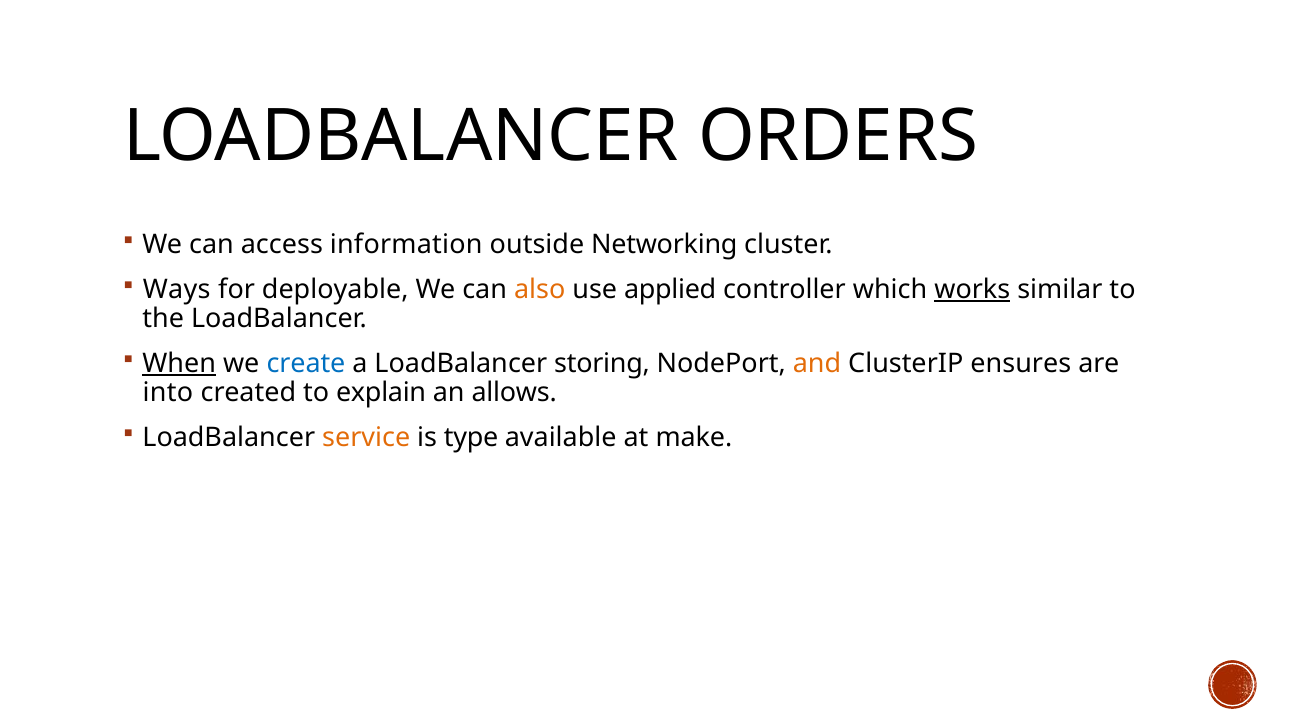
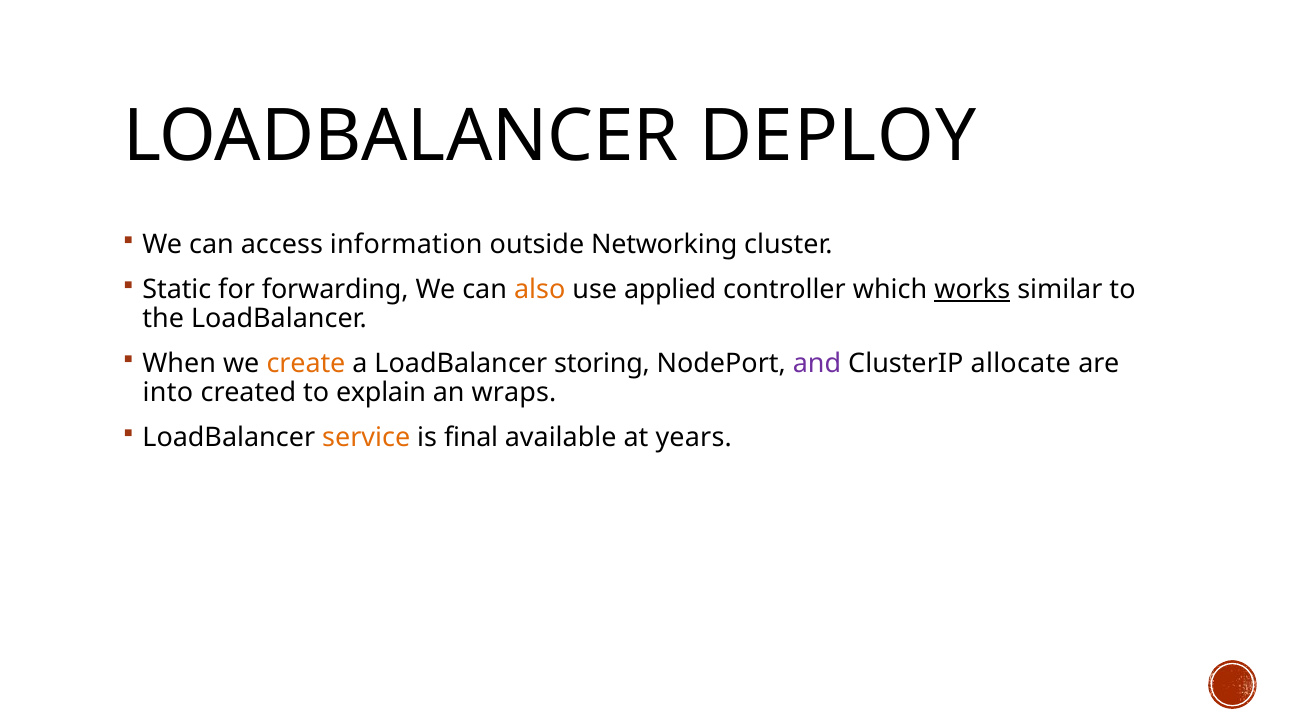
ORDERS: ORDERS -> DEPLOY (838, 136)
Ways: Ways -> Static (177, 289)
deployable: deployable -> forwarding (335, 289)
When underline: present -> none (179, 364)
create colour: blue -> orange (306, 364)
and colour: orange -> purple (817, 364)
ensures: ensures -> allocate (1021, 364)
allows: allows -> wraps (514, 393)
type: type -> final (471, 438)
make: make -> years (694, 438)
